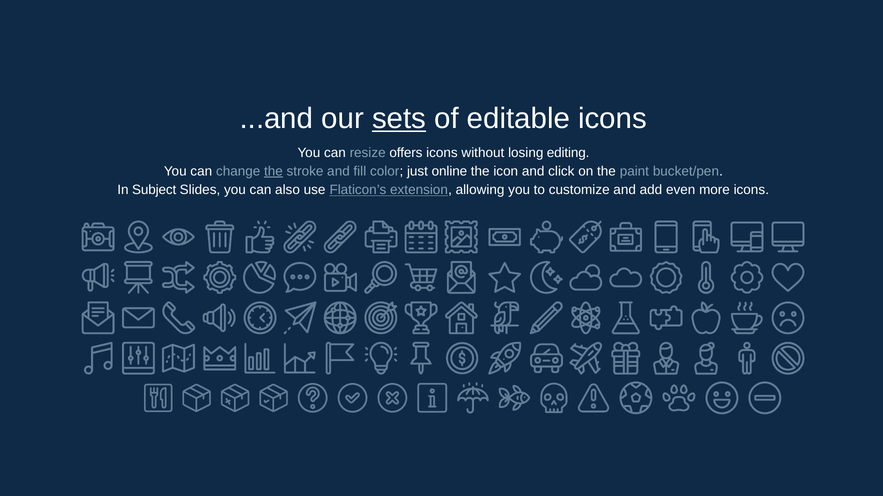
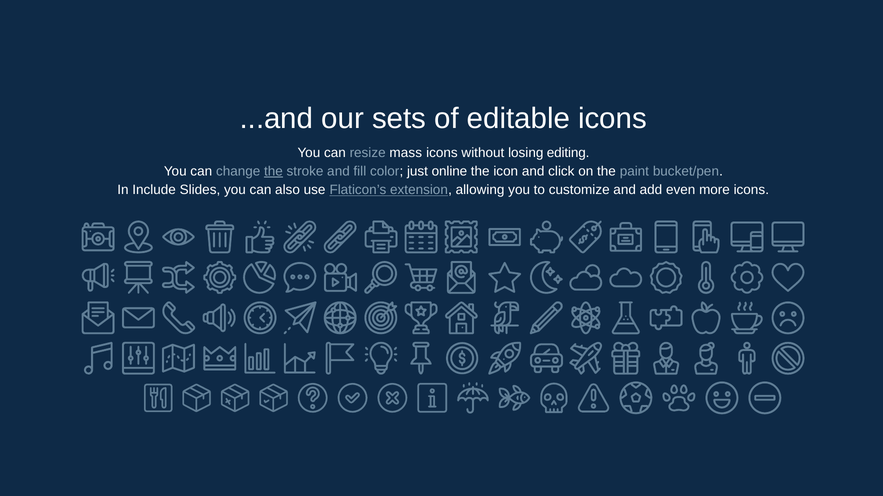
sets underline: present -> none (399, 119)
offers: offers -> mass (406, 153)
Subject: Subject -> Include (154, 190)
